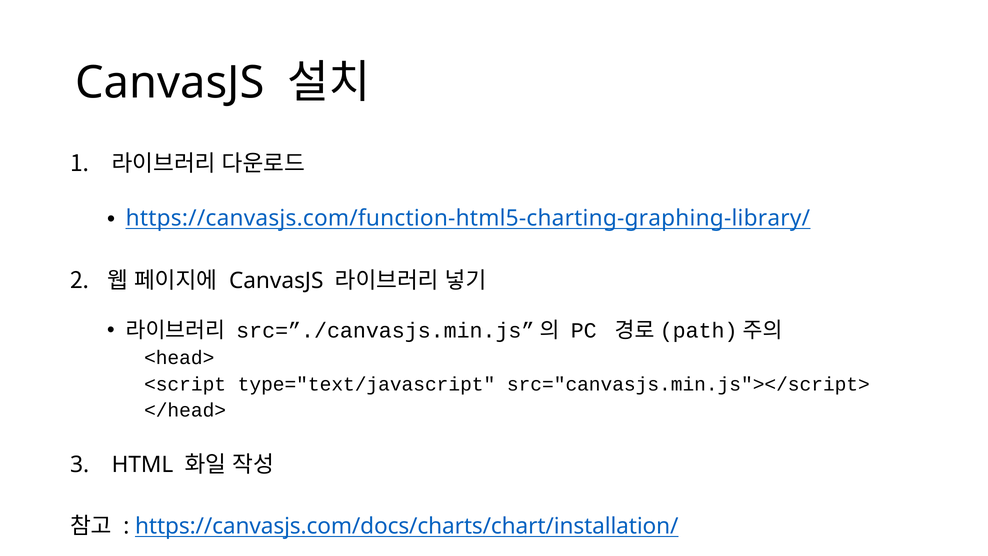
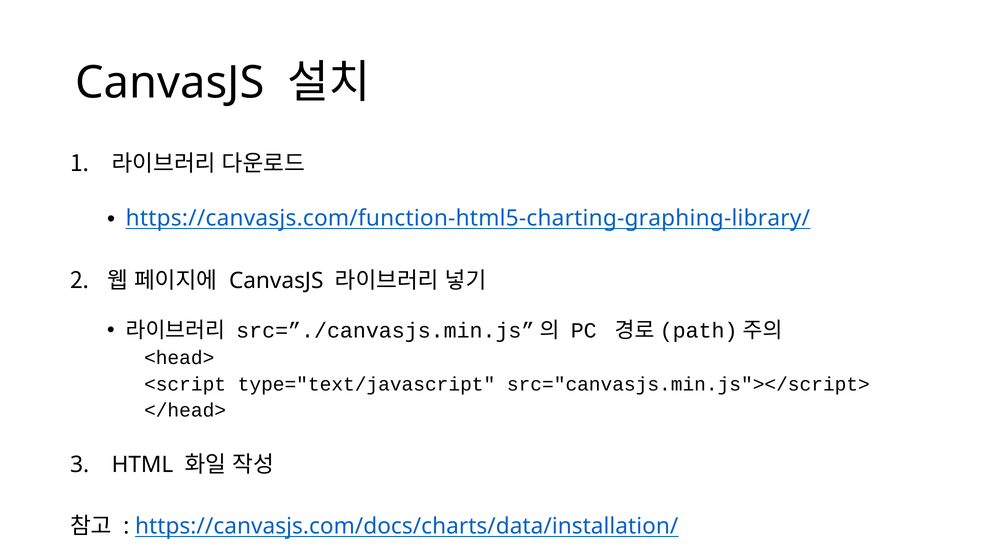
https://canvasjs.com/docs/charts/chart/installation/: https://canvasjs.com/docs/charts/chart/installation/ -> https://canvasjs.com/docs/charts/data/installation/ (407, 526)
